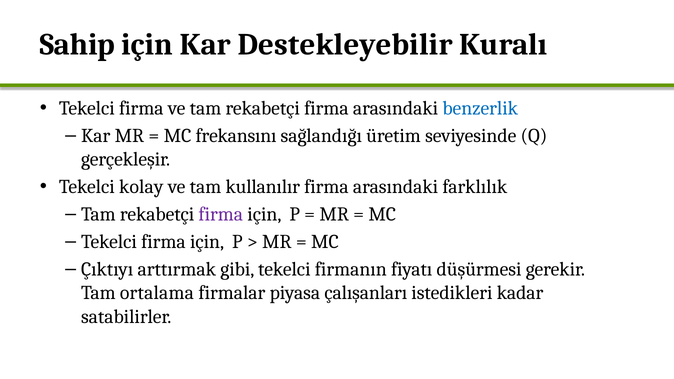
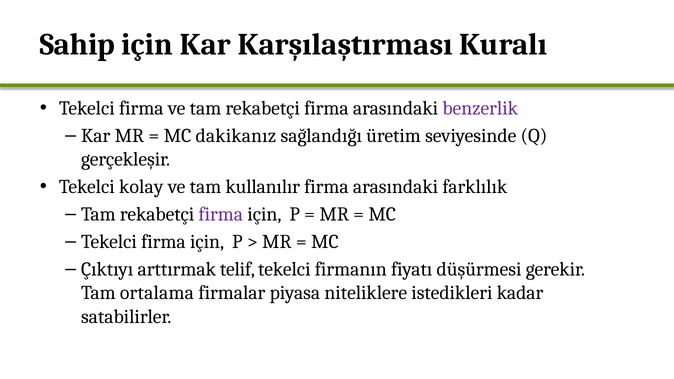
Destekleyebilir: Destekleyebilir -> Karşılaştırması (345, 44)
benzerlik colour: blue -> purple (480, 108)
frekansını: frekansını -> dakikanız (236, 136)
gibi: gibi -> telif (237, 269)
çalışanları: çalışanları -> niteliklere (366, 293)
